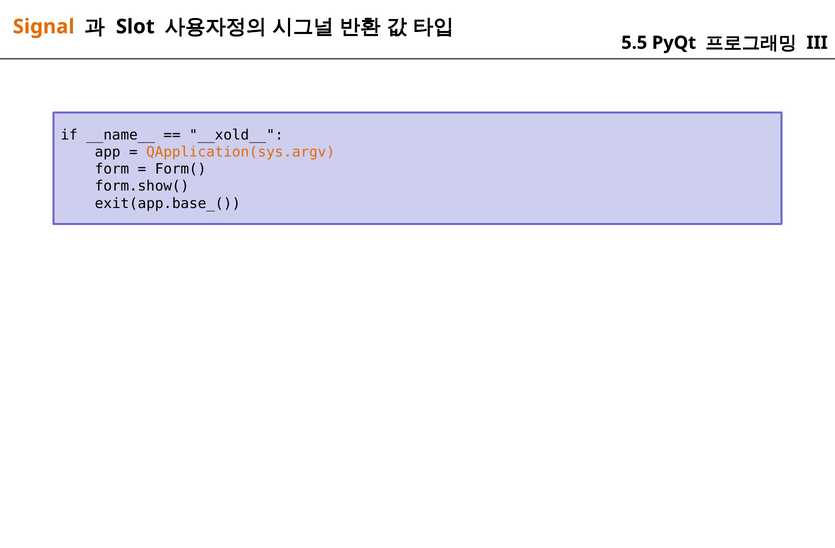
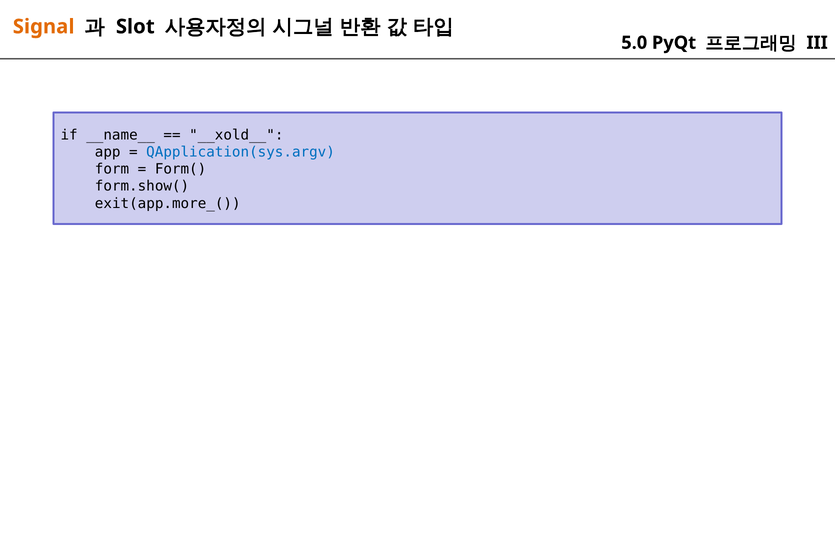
5.5: 5.5 -> 5.0 (634, 43)
QApplication(sys.argv colour: orange -> blue (241, 152)
exit(app.base_(: exit(app.base_( -> exit(app.more_( (168, 203)
